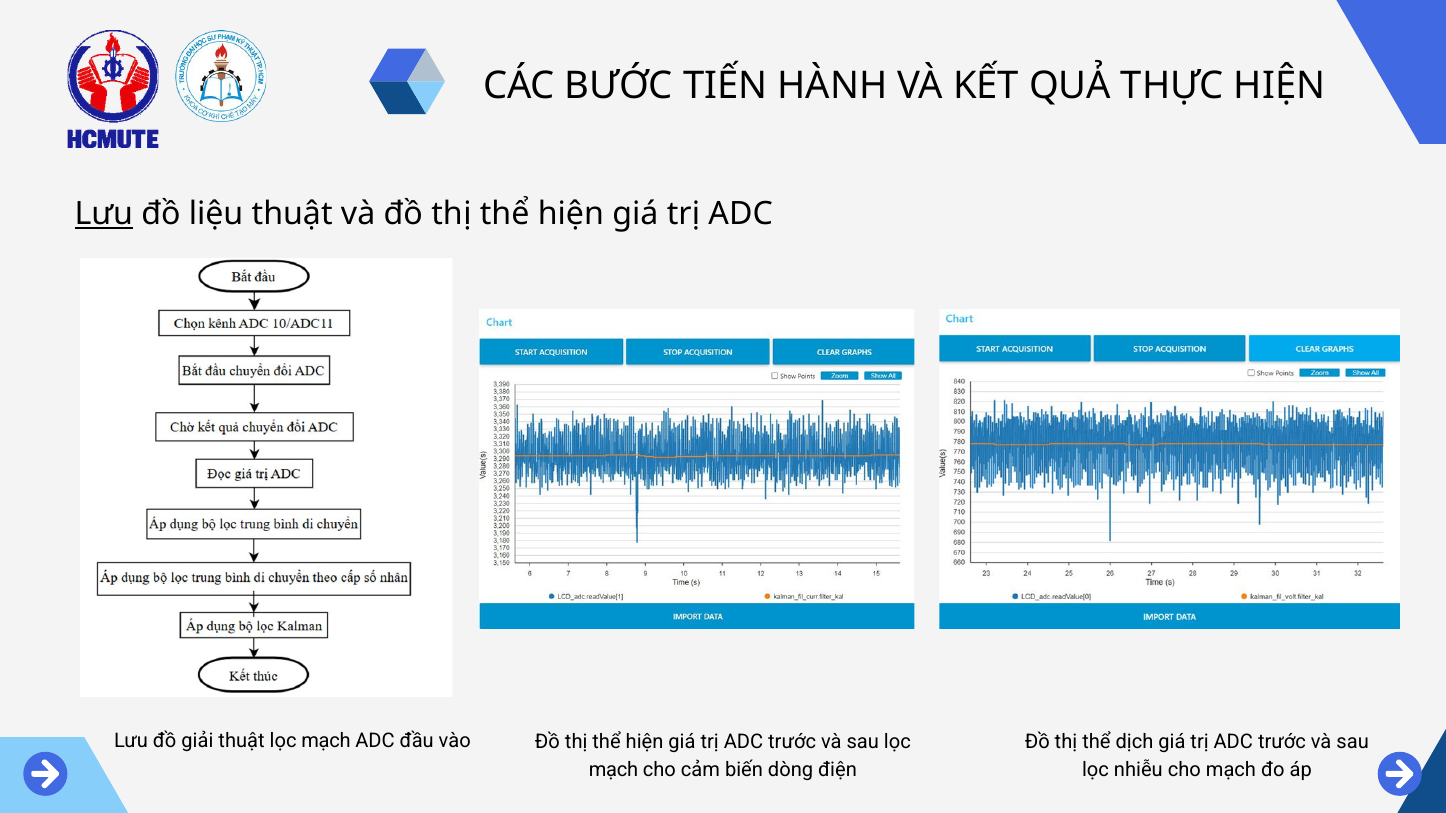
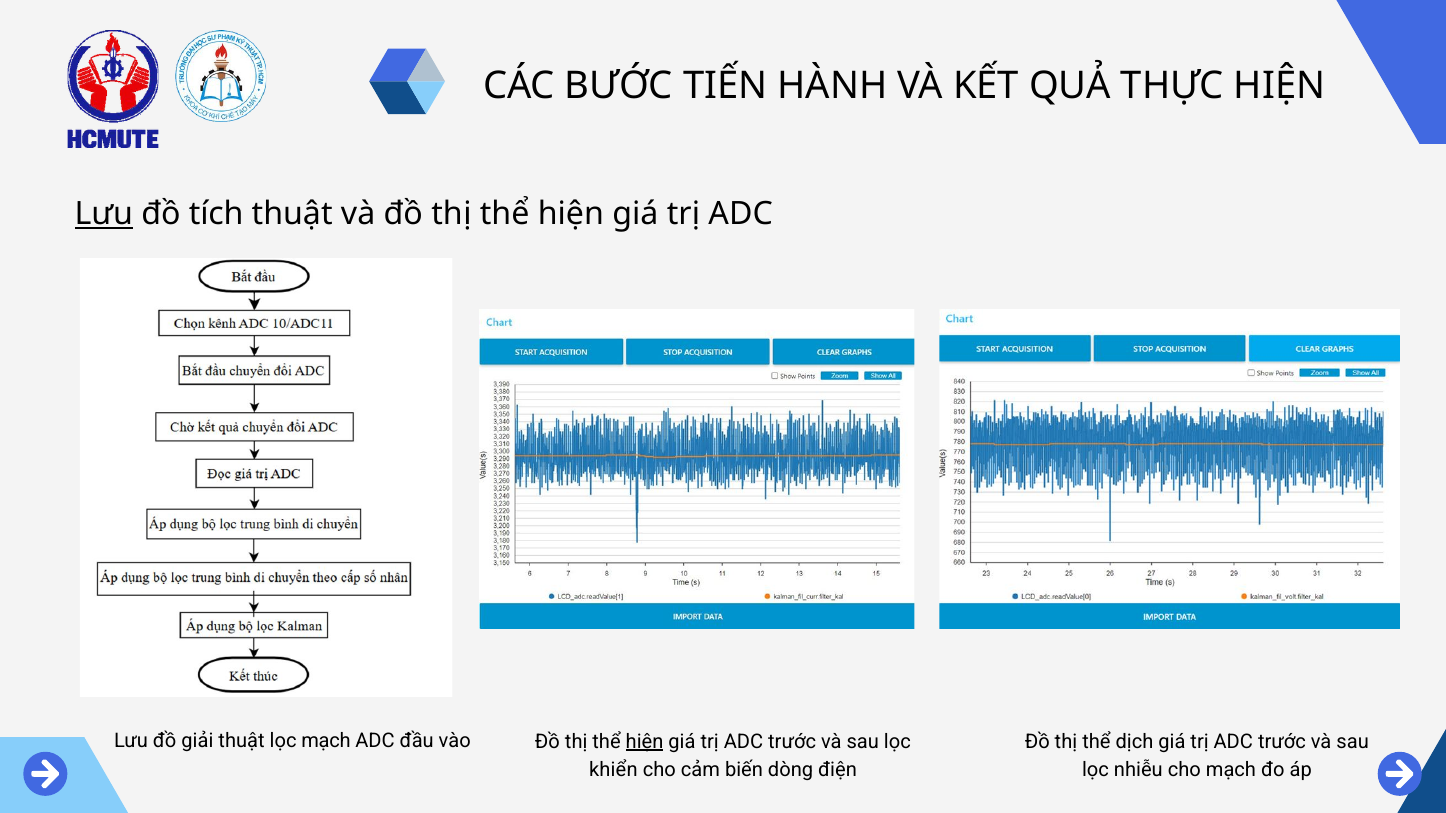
liệu: liệu -> tích (216, 214)
hiện underline: none -> present (645, 742)
mạch: mạch -> khiển (613, 770)
